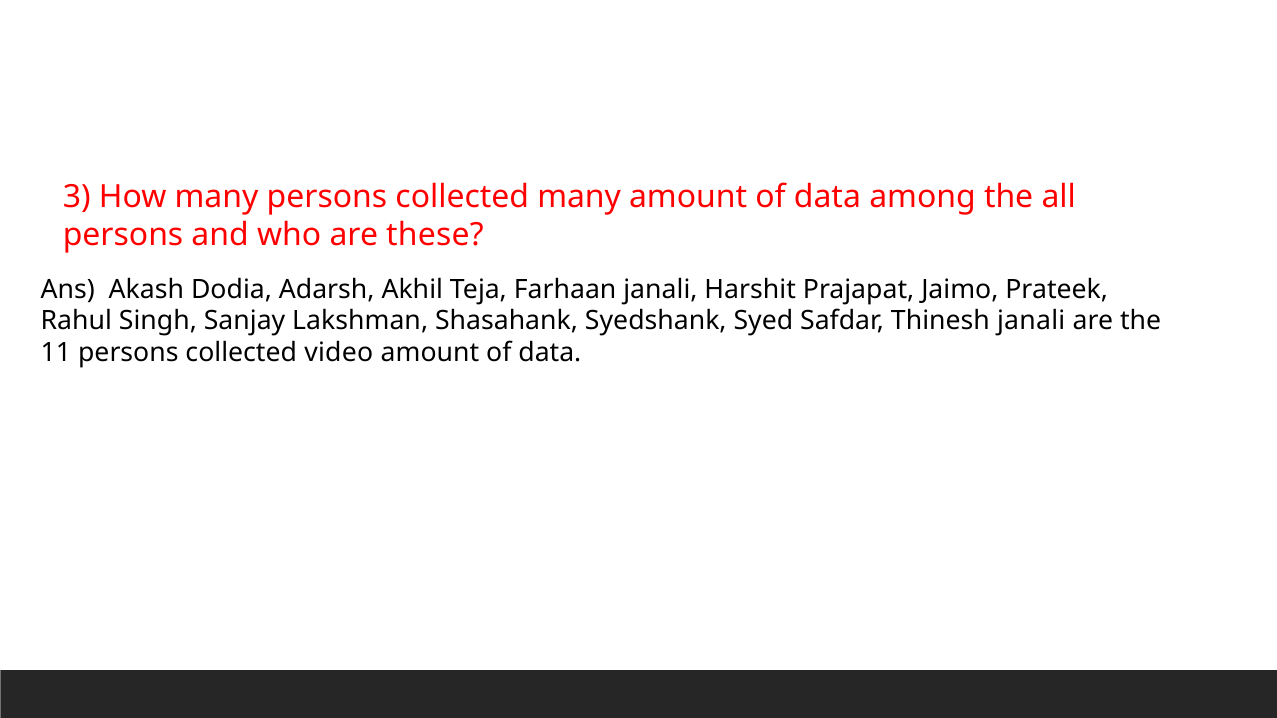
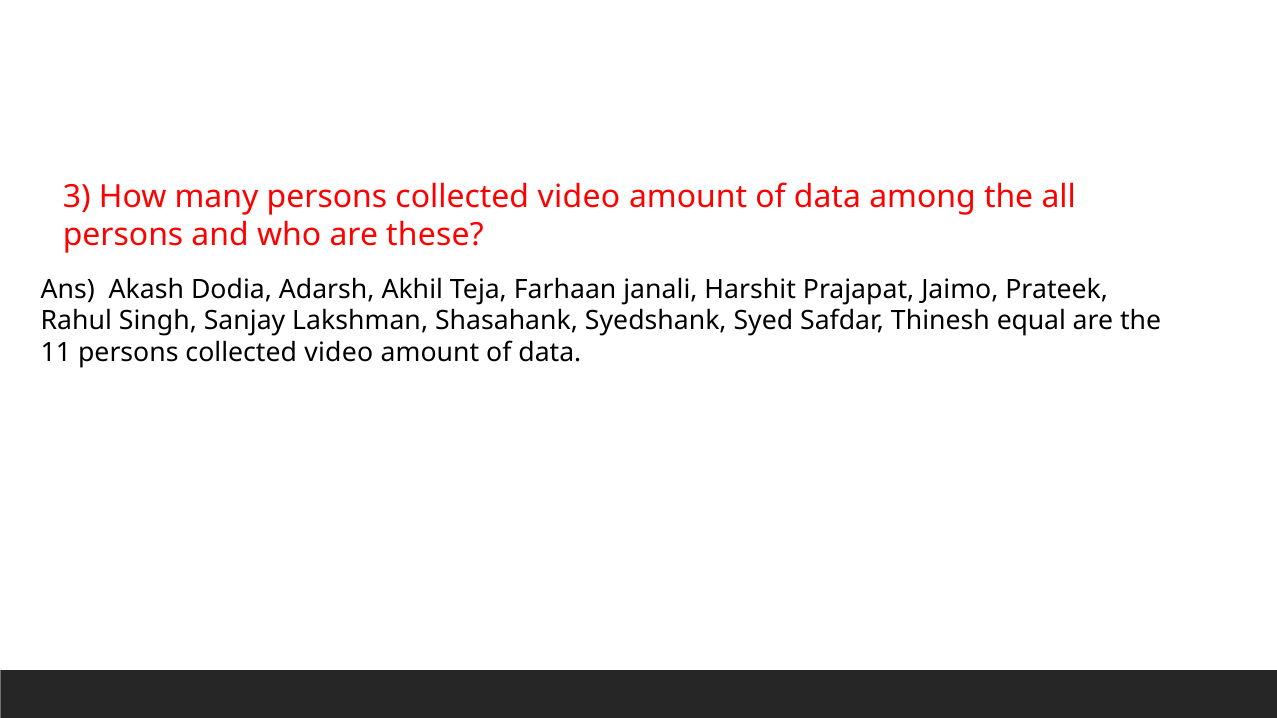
many persons collected many: many -> video (579, 197)
Thinesh janali: janali -> equal (1031, 321)
